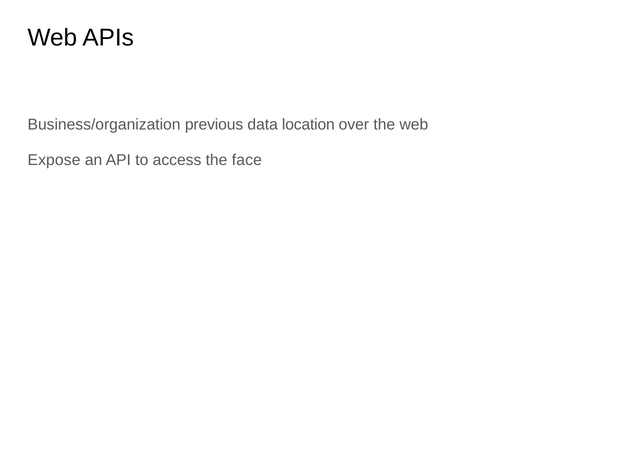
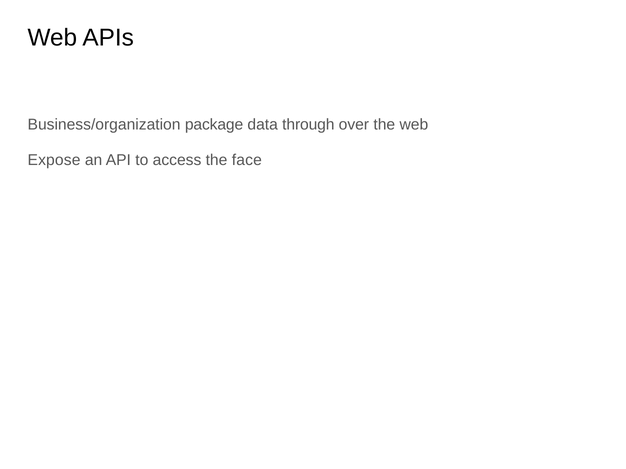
previous: previous -> package (214, 125)
location: location -> through (308, 125)
